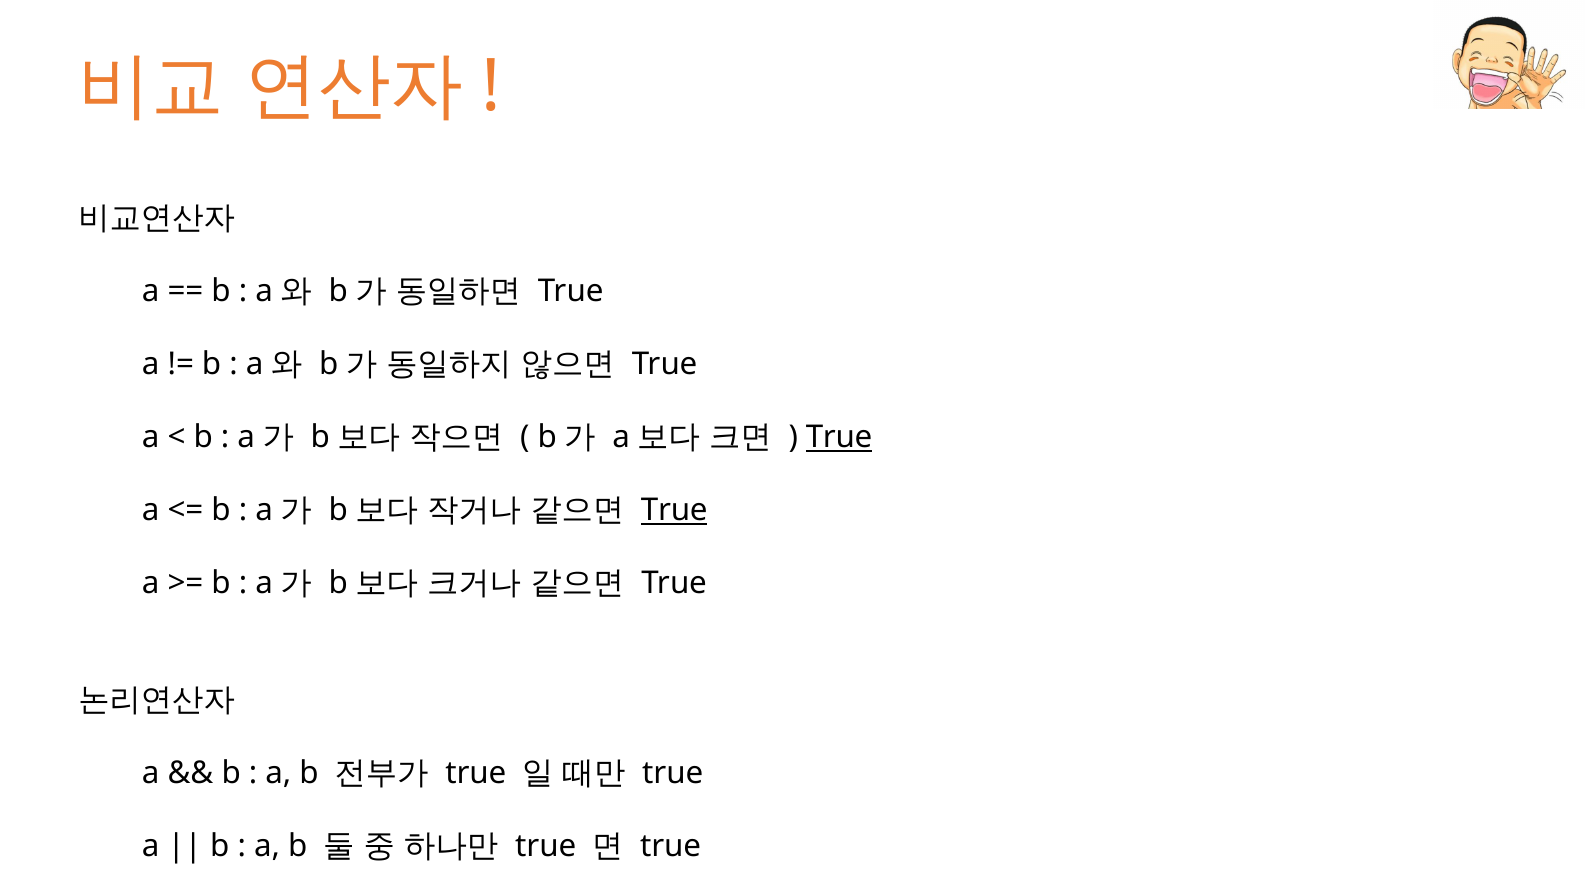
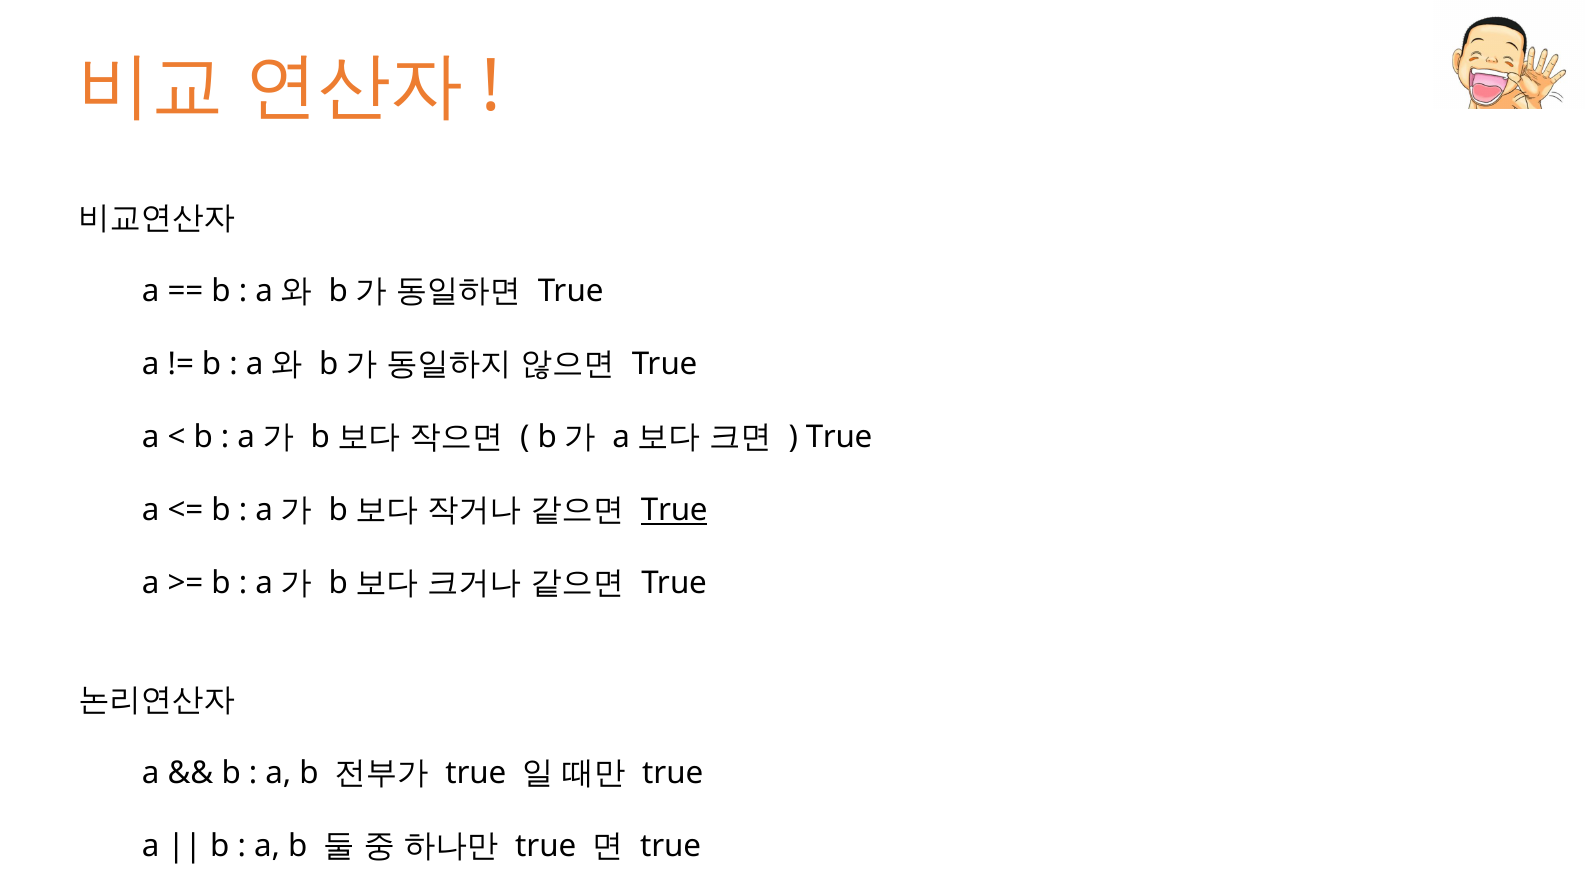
True underline: present -> none (839, 437)
